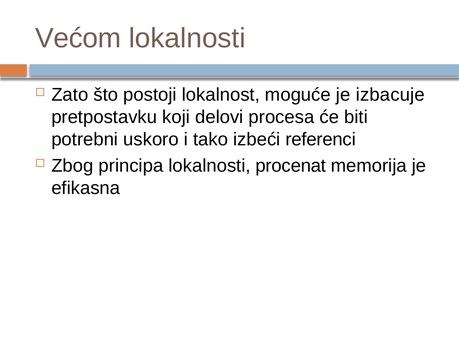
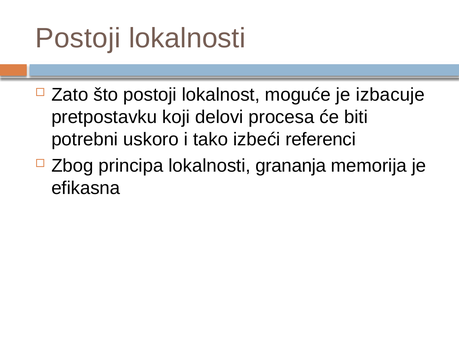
Većom: Većom -> Postoji (78, 38)
procenat: procenat -> grananja (291, 166)
